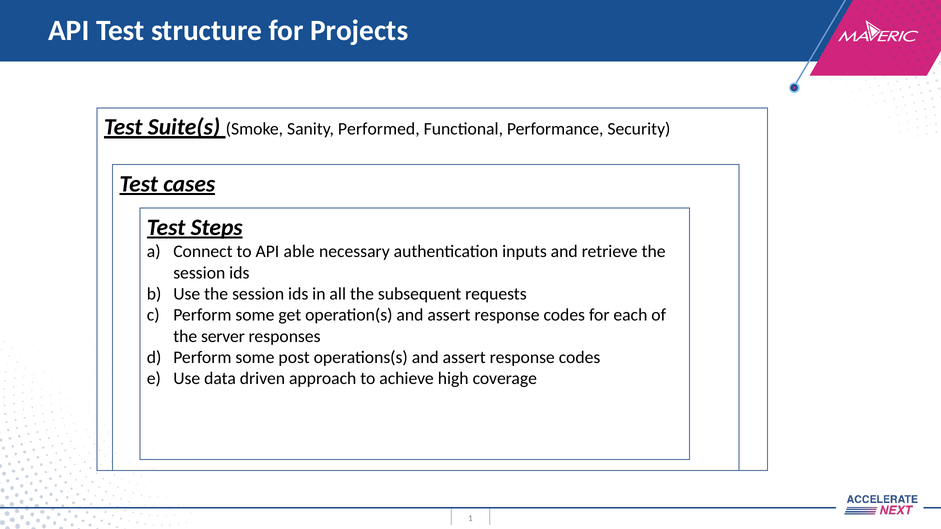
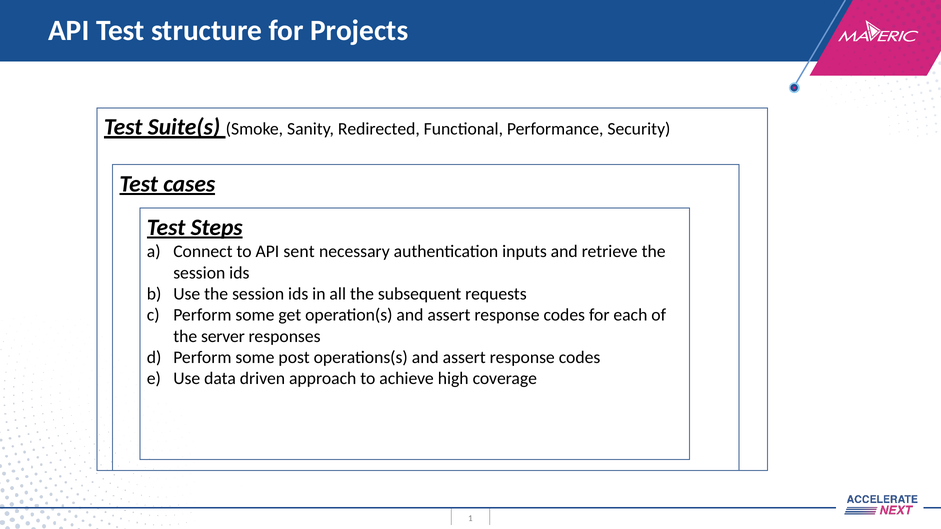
Performed: Performed -> Redirected (379, 129)
able: able -> sent (299, 252)
